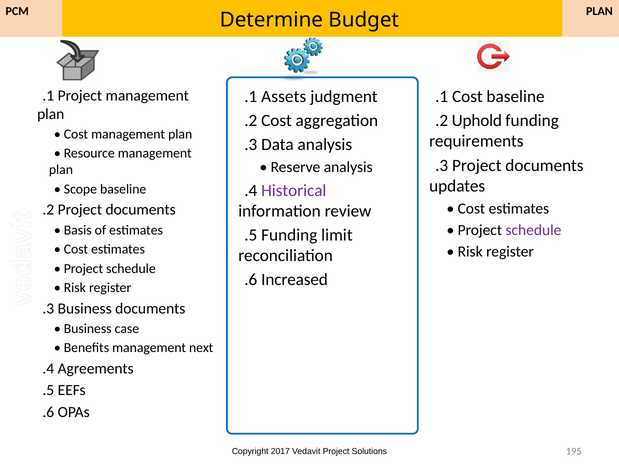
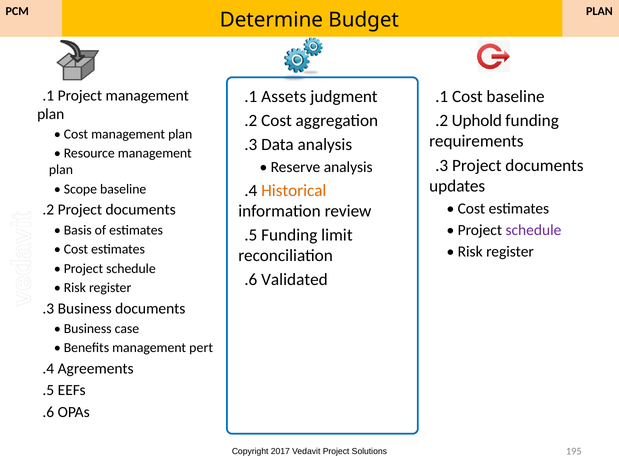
Historical colour: purple -> orange (294, 191)
Increased: Increased -> Validated (294, 280)
next: next -> pert (201, 348)
